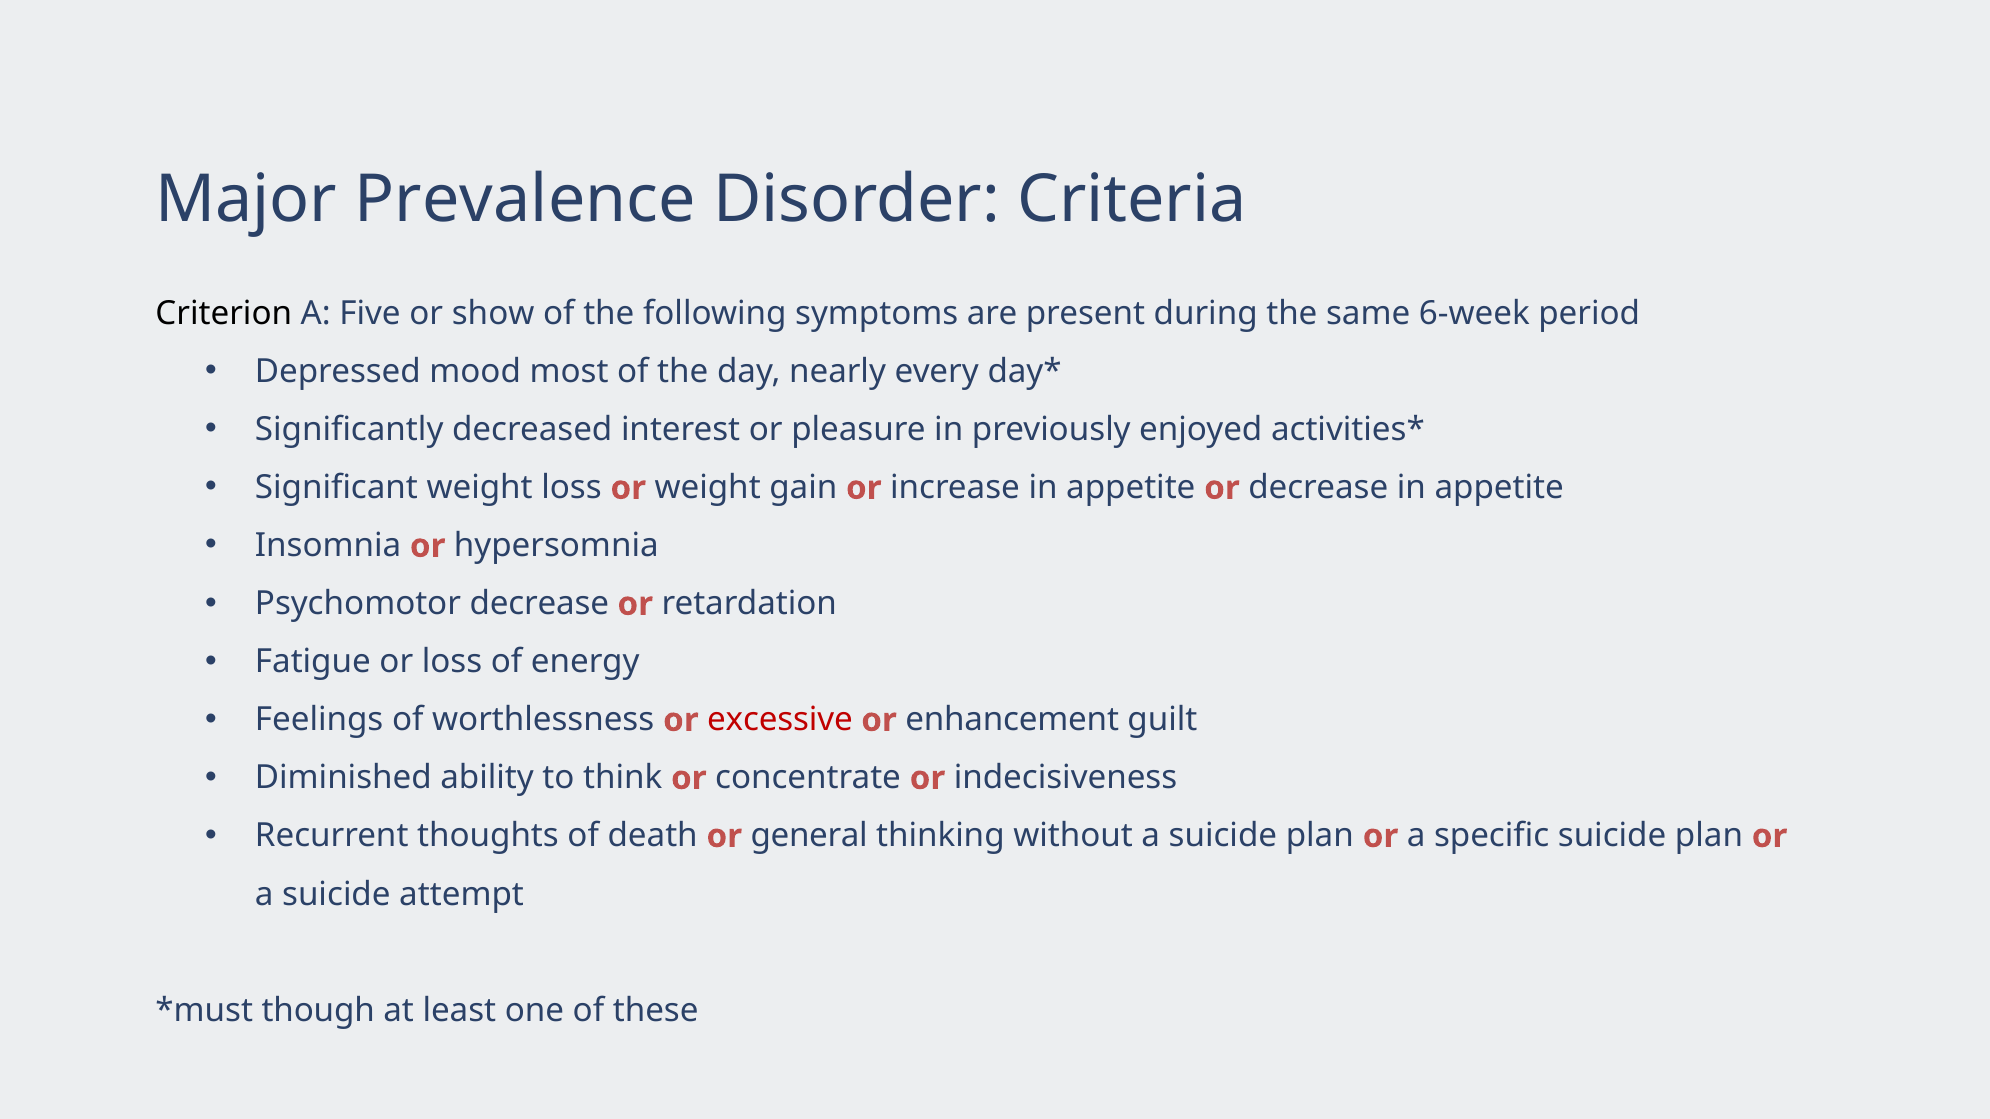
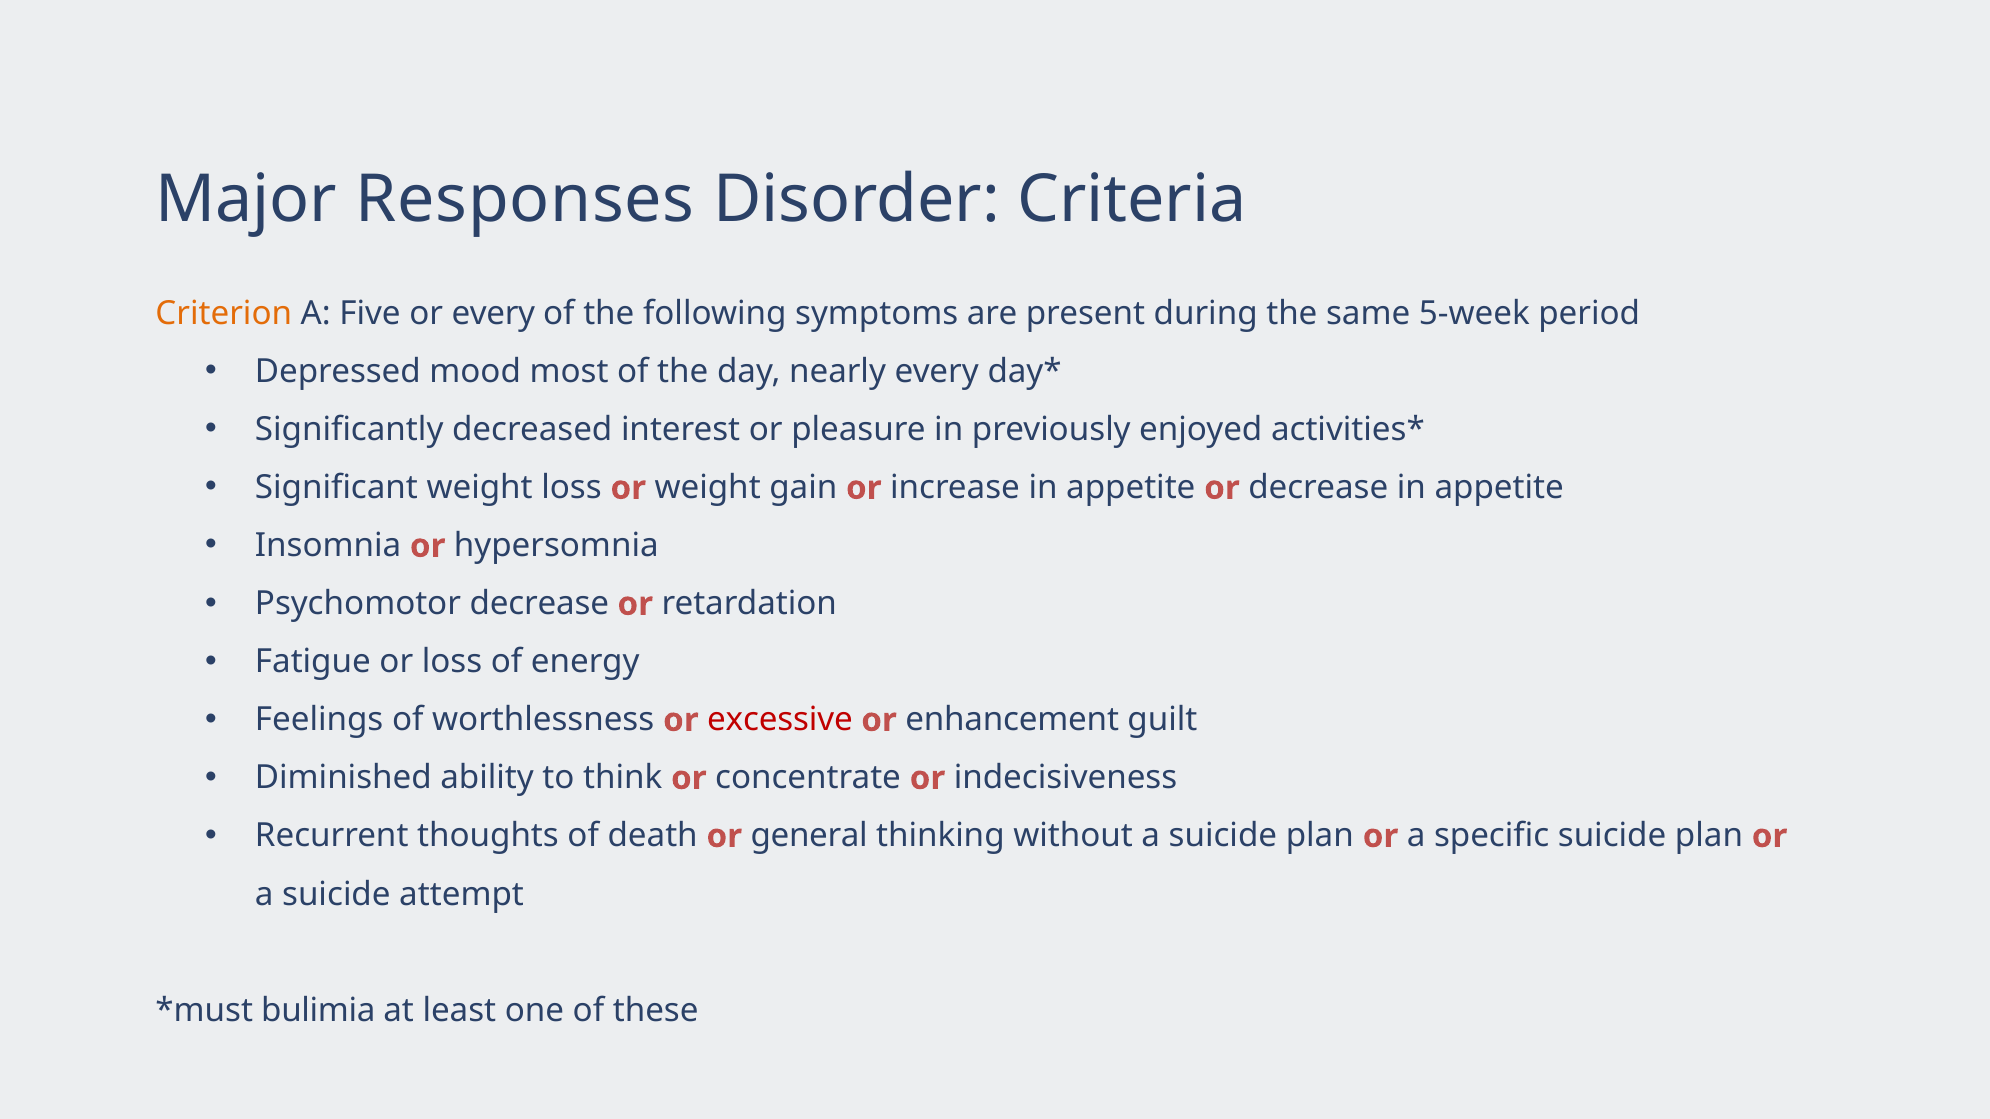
Prevalence: Prevalence -> Responses (525, 199)
Criterion colour: black -> orange (224, 314)
or show: show -> every (493, 314)
6-week: 6-week -> 5-week (1474, 314)
though: though -> bulimia (318, 1010)
